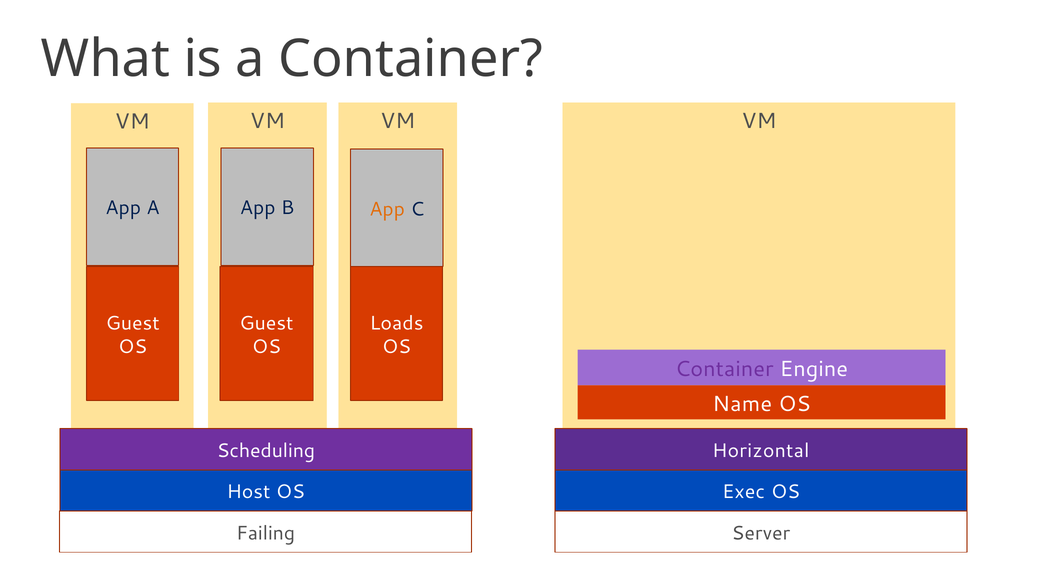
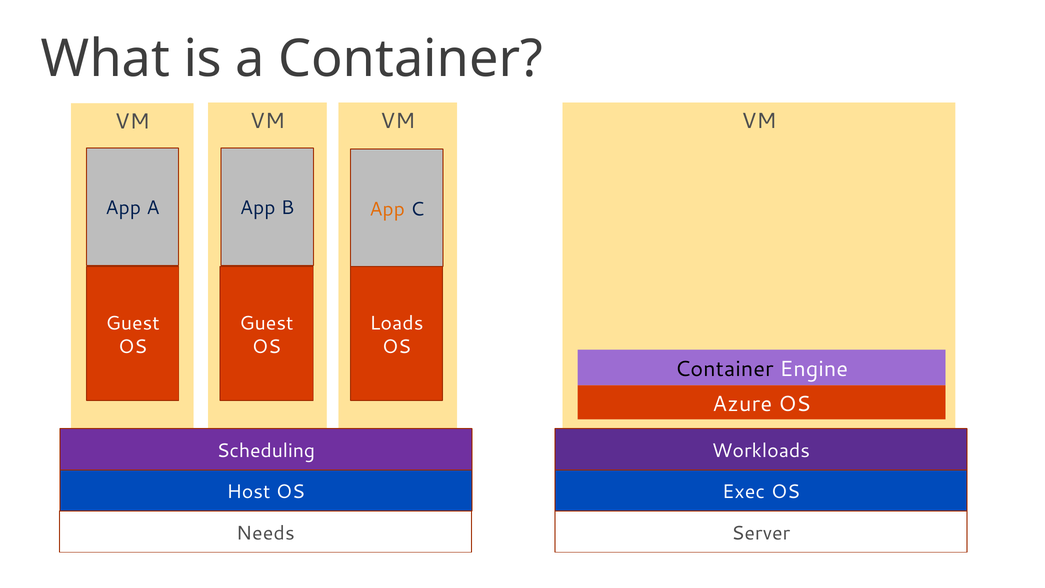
Container colour: purple -> black (724, 369)
Name: Name -> Azure (742, 404)
Horizontal: Horizontal -> Workloads (761, 450)
Failing: Failing -> Needs (265, 533)
